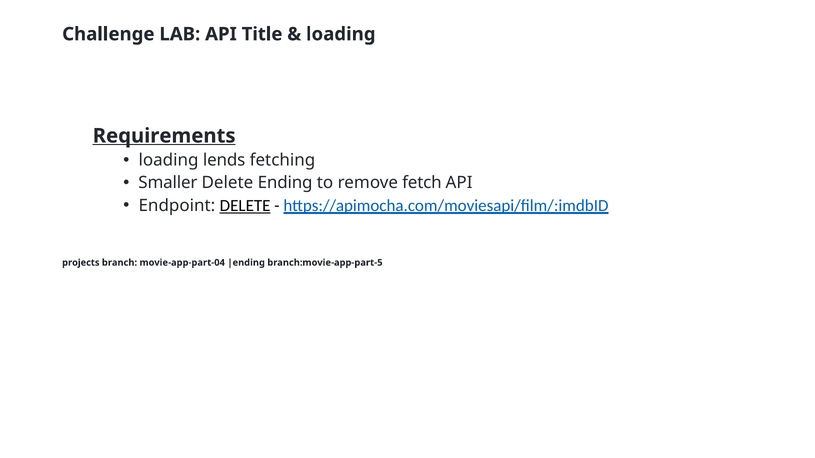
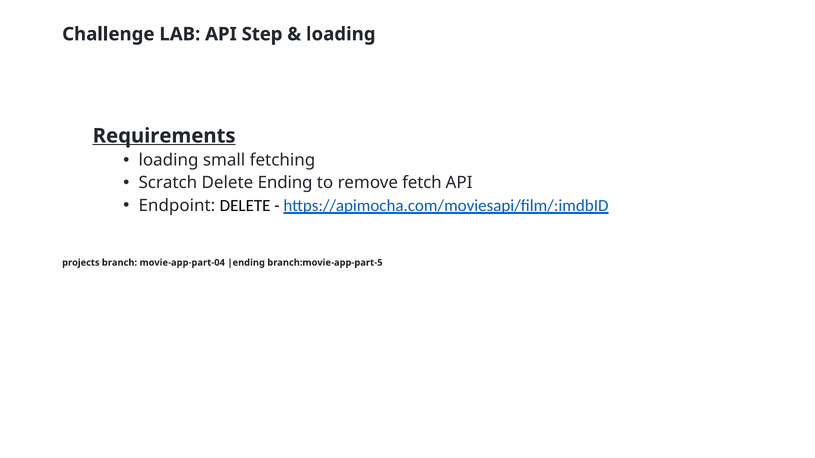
Title: Title -> Step (262, 34)
lends: lends -> small (224, 160)
Smaller: Smaller -> Scratch (168, 183)
DELETE underline: present -> none (245, 206)
